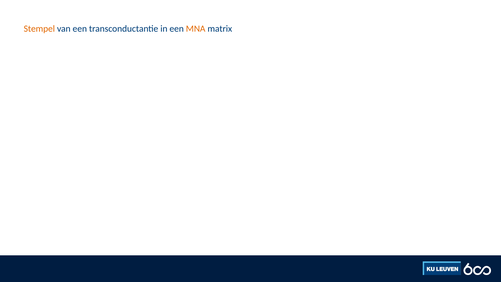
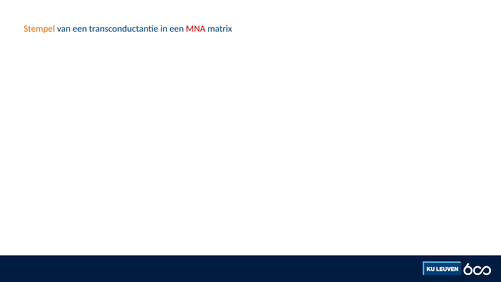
MNA colour: orange -> red (196, 29)
